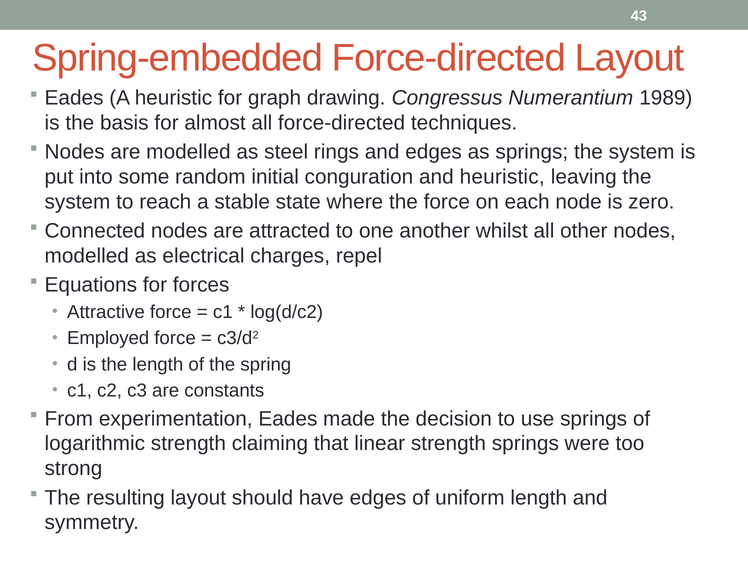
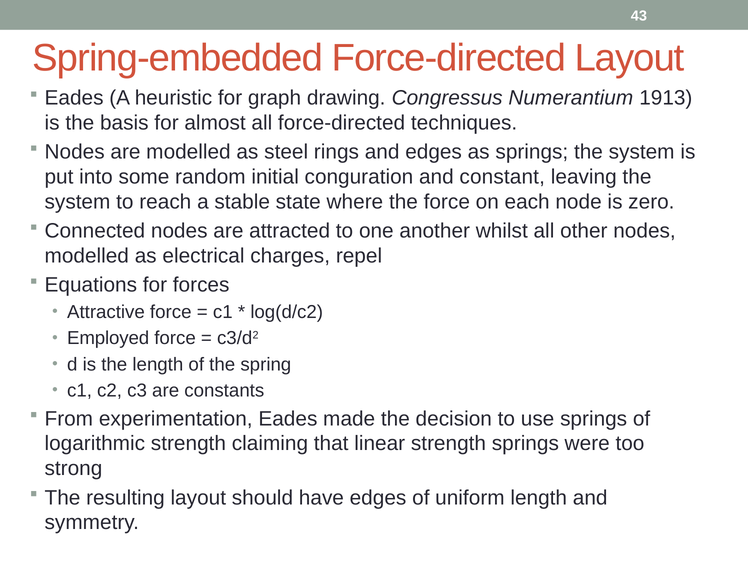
1989: 1989 -> 1913 (666, 98)
and heuristic: heuristic -> constant (502, 177)
